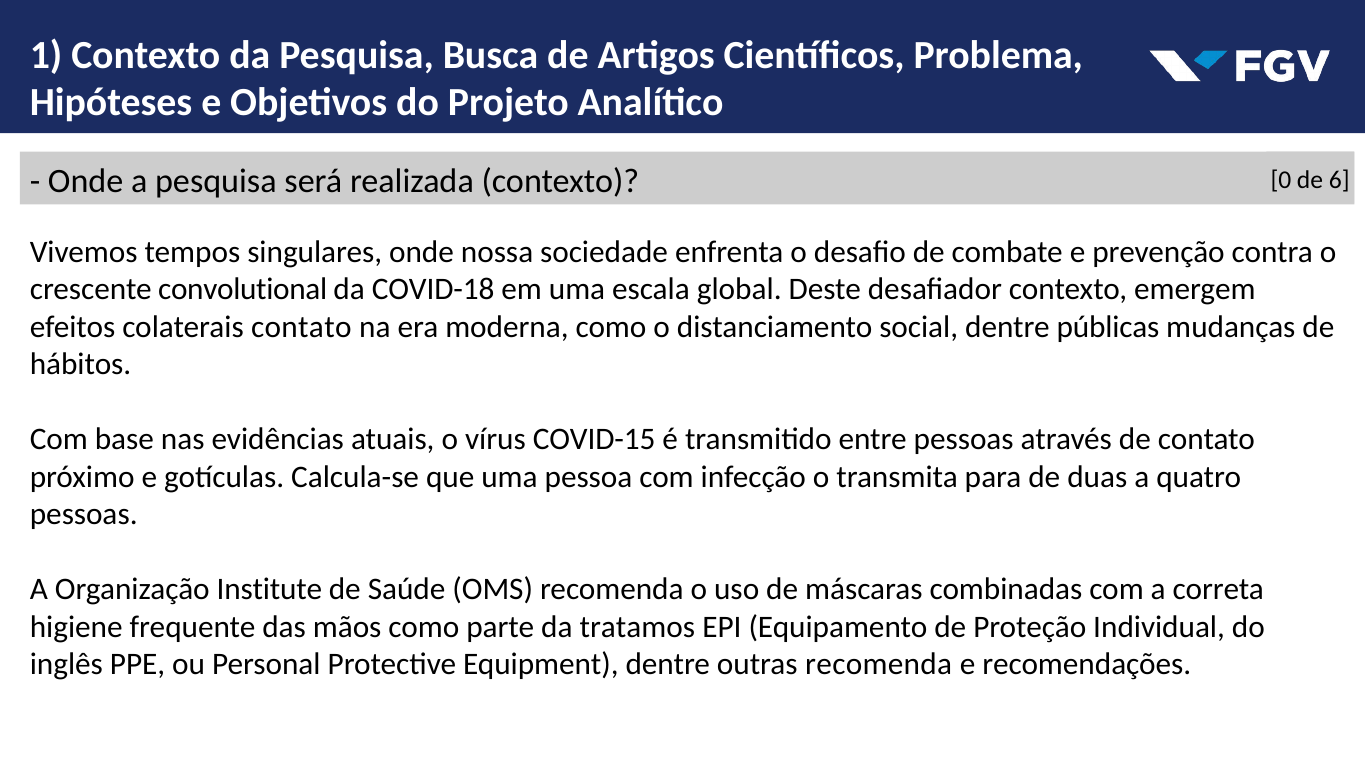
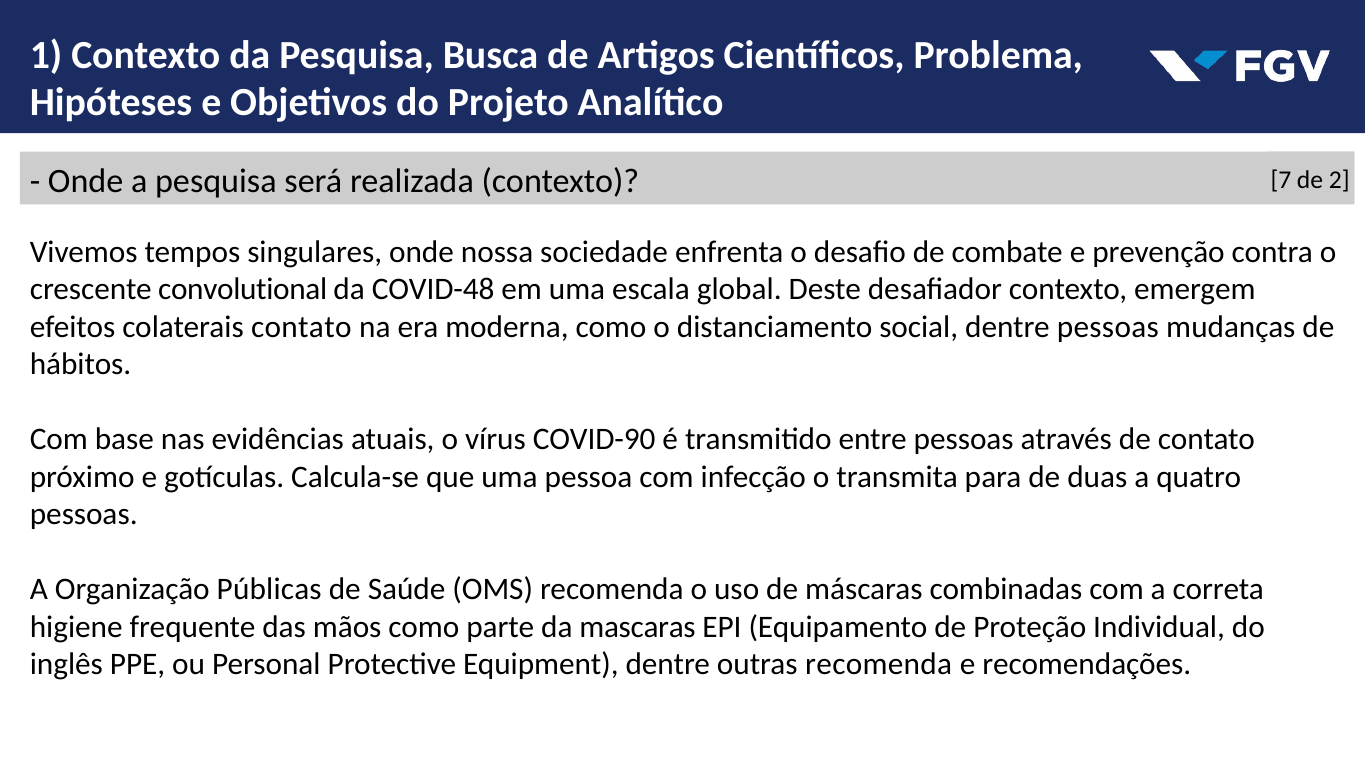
0: 0 -> 7 (1281, 180)
6: 6 -> 2 (1339, 180)
COVID-18: COVID-18 -> COVID-48 (433, 289)
dentre públicas: públicas -> pessoas (1108, 327)
COVID-15: COVID-15 -> COVID-90 (594, 439)
Institute: Institute -> Públicas (269, 589)
tratamos: tratamos -> mascaras (638, 627)
